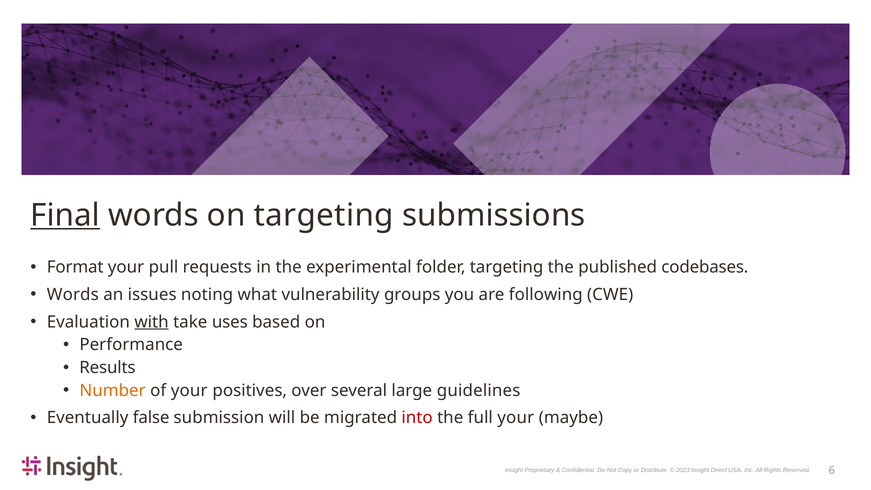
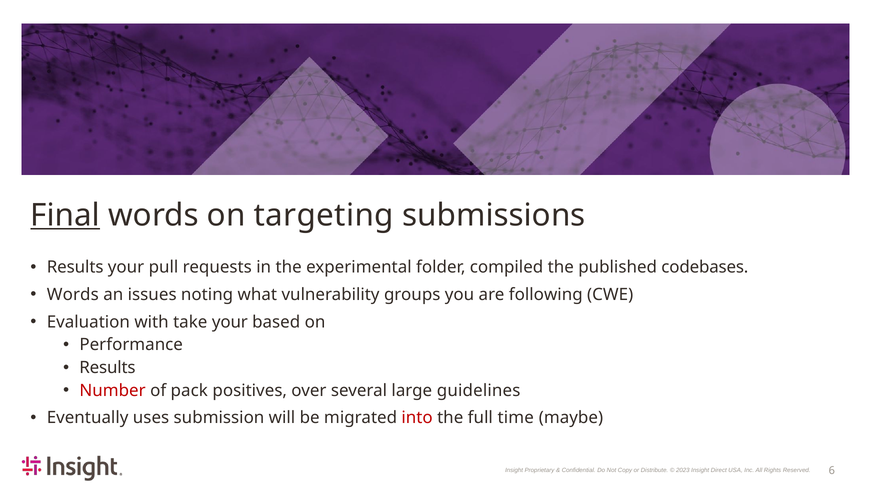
Format: Format -> Results (75, 267)
folder targeting: targeting -> compiled (507, 267)
with underline: present -> none (152, 322)
take uses: uses -> your (230, 322)
Number colour: orange -> red (113, 390)
of your: your -> pack (189, 390)
false: false -> uses (151, 418)
full your: your -> time (516, 418)
